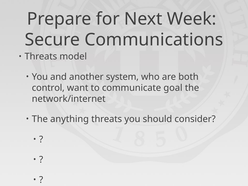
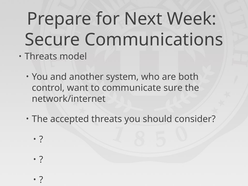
goal: goal -> sure (173, 88)
anything: anything -> accepted (70, 119)
